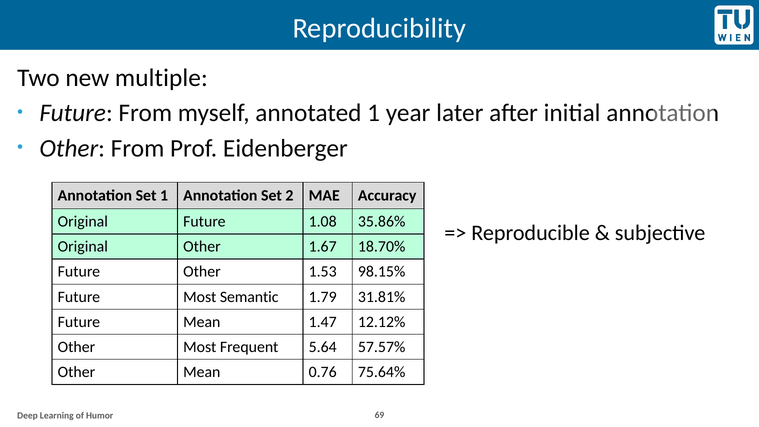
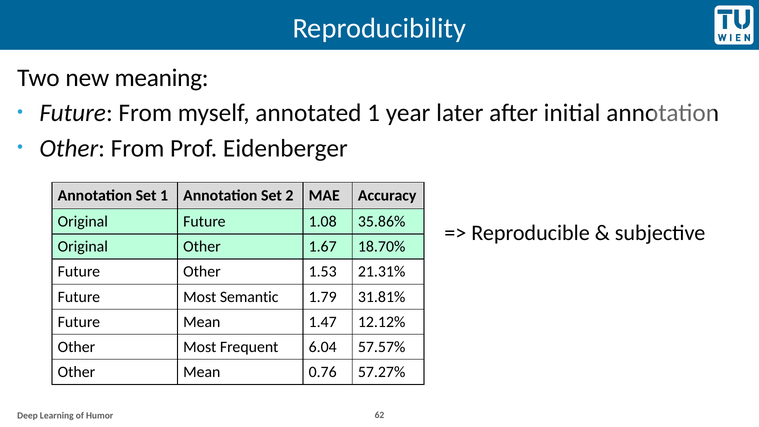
multiple: multiple -> meaning (162, 78)
98.15%: 98.15% -> 21.31% (382, 272)
5.64: 5.64 -> 6.04 (323, 347)
75.64%: 75.64% -> 57.27% (382, 372)
69: 69 -> 62 (379, 415)
